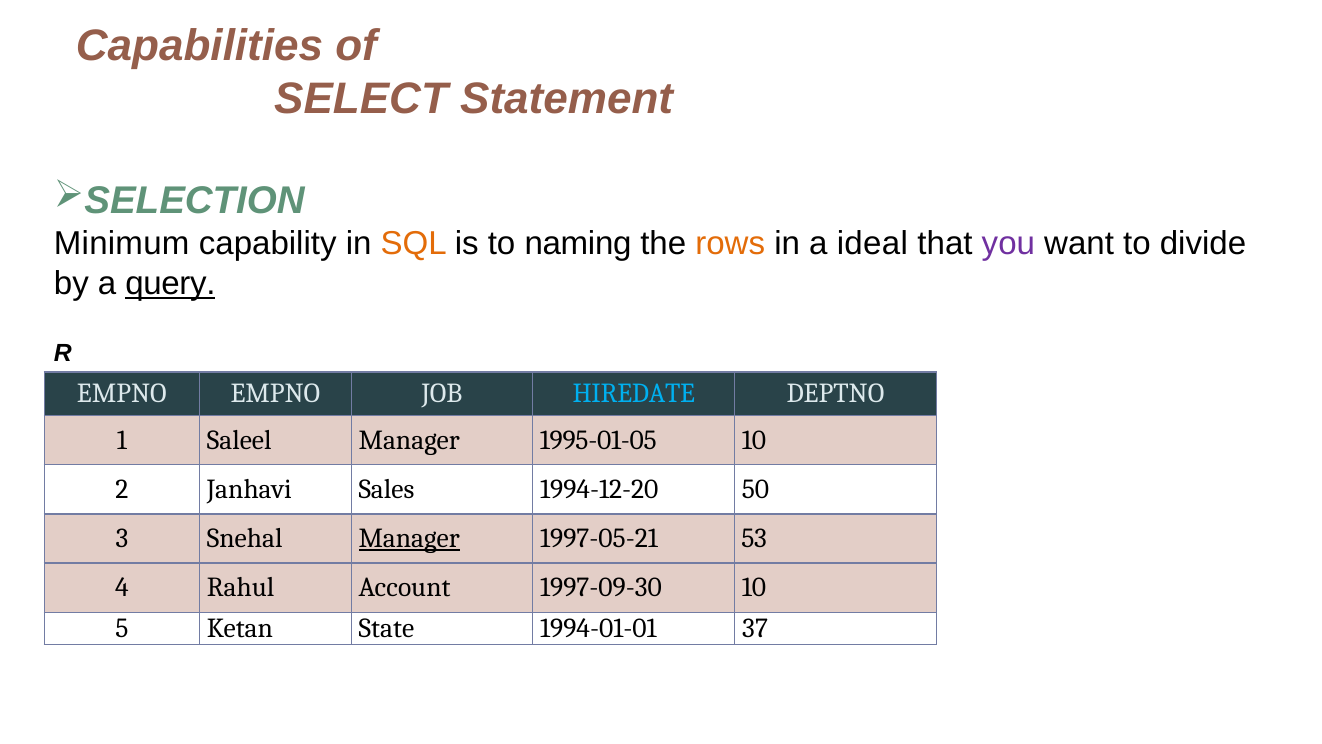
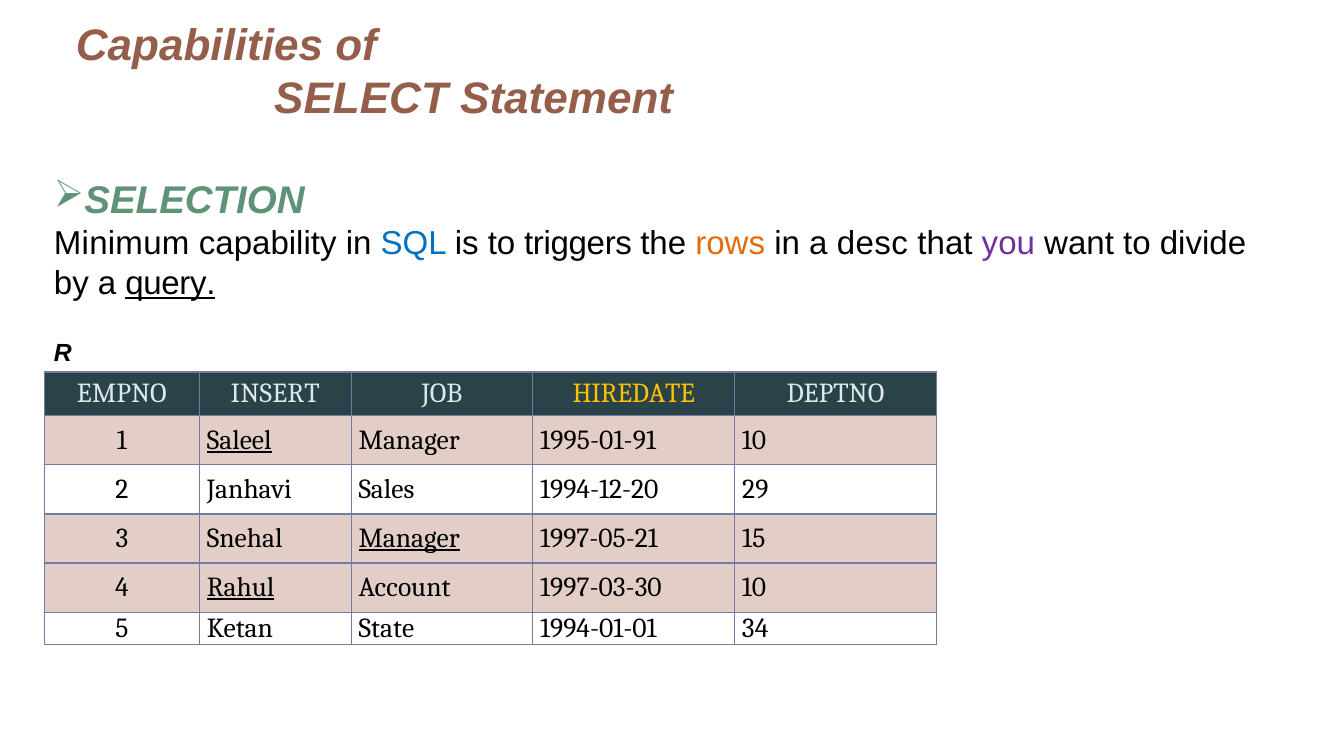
SQL colour: orange -> blue (414, 244)
naming: naming -> triggers (578, 244)
ideal: ideal -> desc (872, 244)
EMPNO EMPNO: EMPNO -> INSERT (275, 393)
HIREDATE colour: light blue -> yellow (634, 393)
Saleel underline: none -> present (239, 440)
1995-01-05: 1995-01-05 -> 1995-01-91 (598, 440)
50: 50 -> 29 (755, 489)
53: 53 -> 15 (754, 538)
Rahul underline: none -> present (241, 587)
1997-09-30: 1997-09-30 -> 1997-03-30 (601, 587)
37: 37 -> 34 (755, 628)
